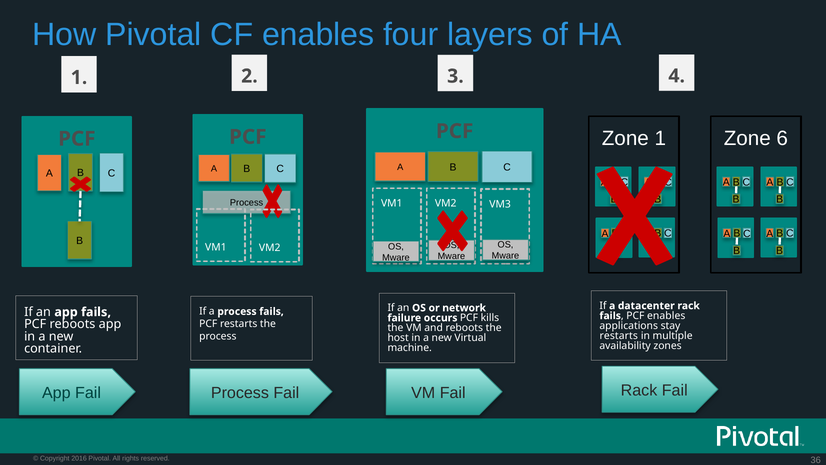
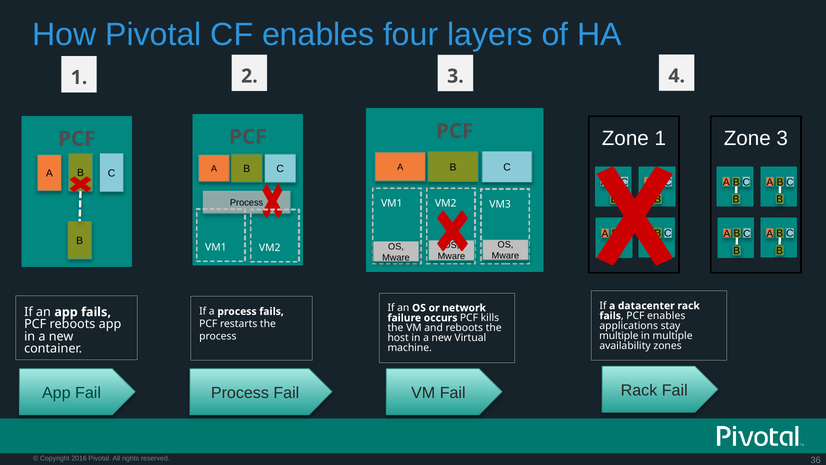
Zone 6: 6 -> 3 (782, 138)
restarts: restarts -> multiple (619, 335)
